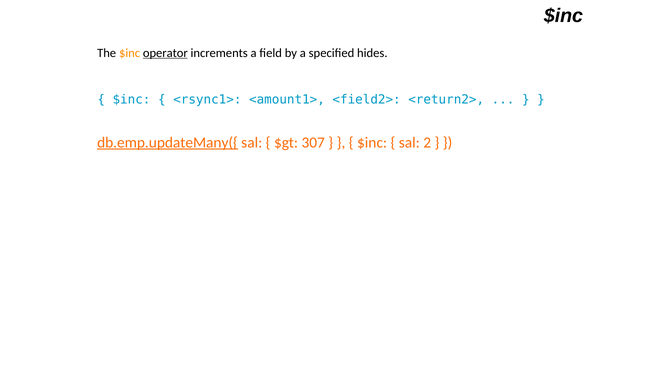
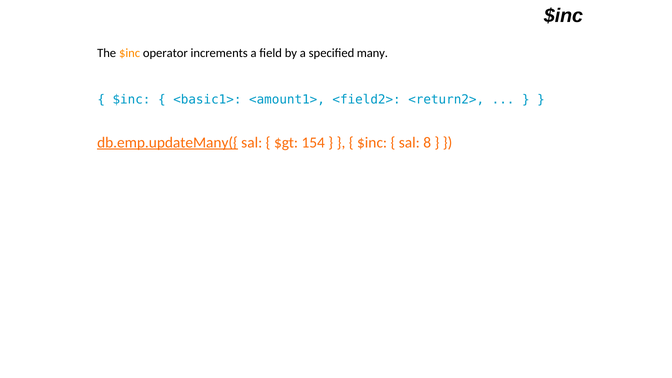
operator underline: present -> none (165, 53)
hides: hides -> many (372, 53)
<rsync1>: <rsync1> -> <basic1> (207, 100)
307: 307 -> 154 (313, 143)
2: 2 -> 8 (427, 143)
